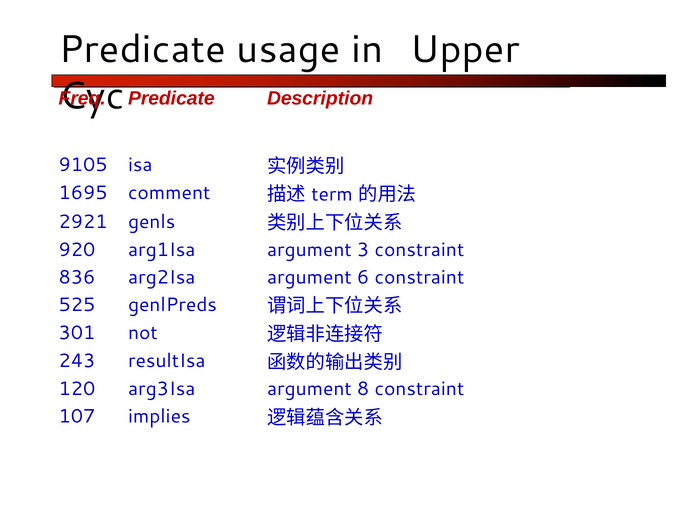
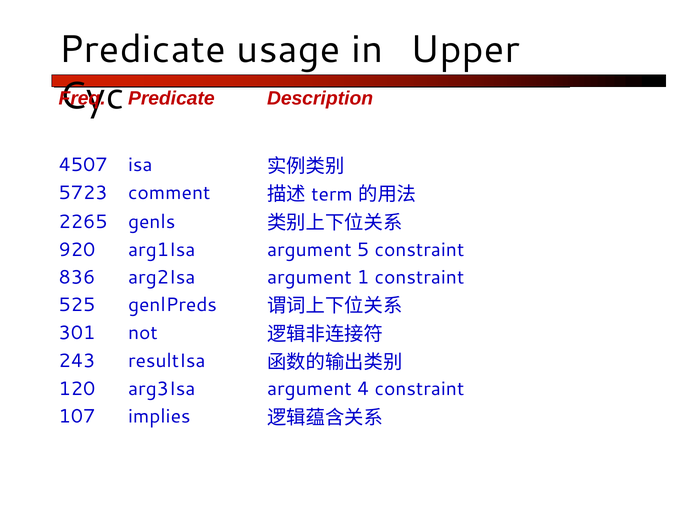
9105: 9105 -> 4507 (83, 165)
1695: 1695 -> 5723 (83, 193)
2921: 2921 -> 2265 (83, 222)
3: 3 -> 5 (363, 250)
6: 6 -> 1 (363, 278)
8: 8 -> 4 (363, 389)
